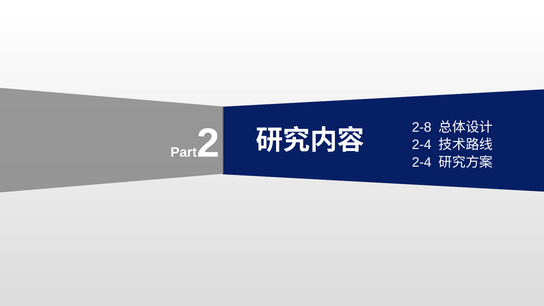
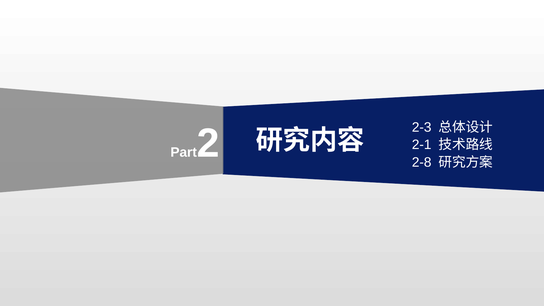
2-8: 2-8 -> 2-3 (422, 127)
2-4: 2-4 -> 2-1 (422, 145)
2-4: 2-4 -> 2-8 (422, 162)
